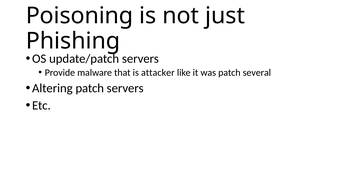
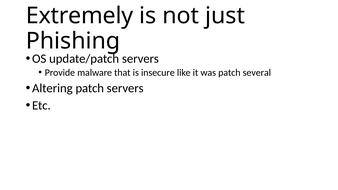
Poisoning: Poisoning -> Extremely (80, 16)
attacker: attacker -> insecure (158, 73)
